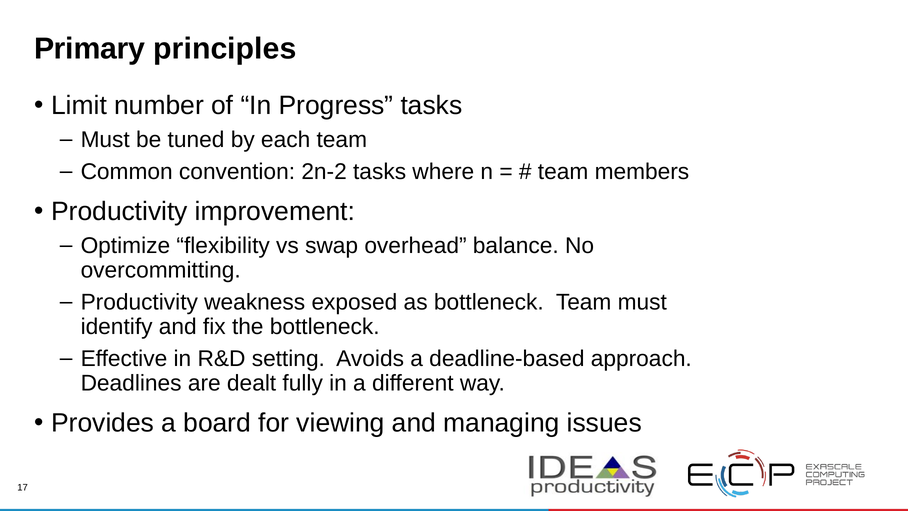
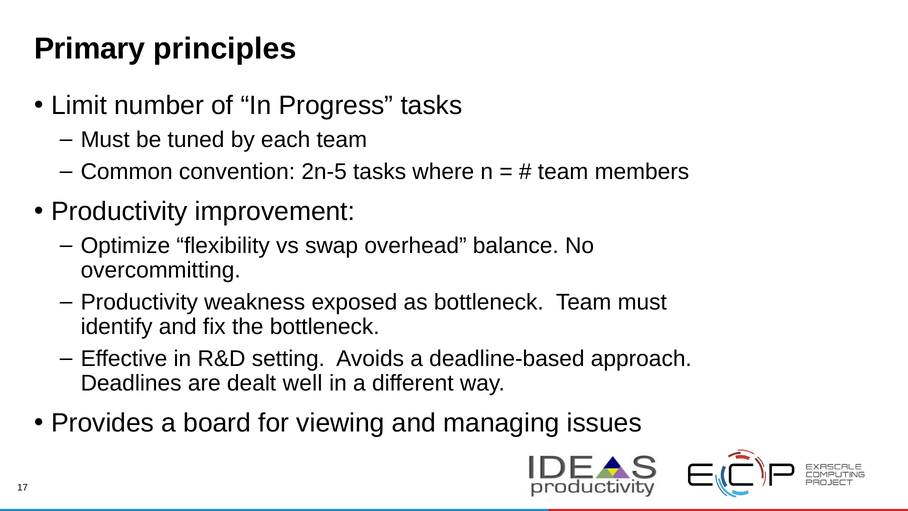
2n-2: 2n-2 -> 2n-5 (324, 172)
fully: fully -> well (303, 383)
